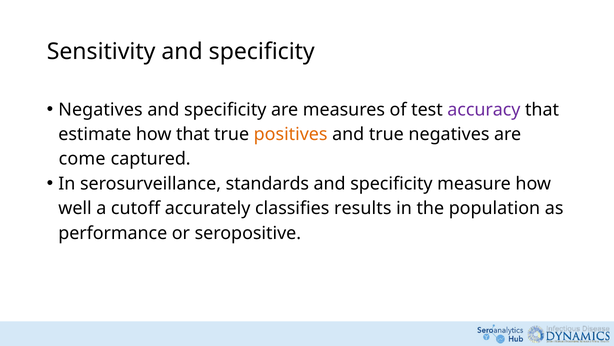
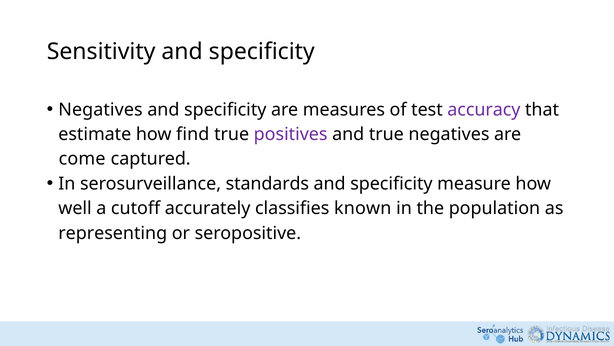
how that: that -> find (193, 134)
positives colour: orange -> purple (291, 134)
results: results -> known (363, 208)
performance: performance -> representing (113, 233)
